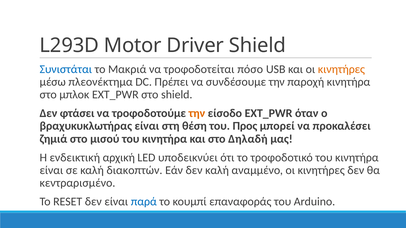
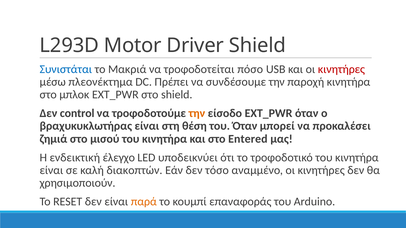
κινητήρες colour: orange -> red (341, 69)
φτάσει: φτάσει -> control (77, 114)
του Προς: Προς -> Όταν (245, 126)
Δηλαδή: Δηλαδή -> Entered (248, 139)
αρχική: αρχική -> έλεγχο (119, 158)
δεν καλή: καλή -> τόσο (217, 171)
κεντραρισμένο: κεντραρισμένο -> χρησιμοποιούν (78, 183)
παρά colour: blue -> orange (144, 202)
